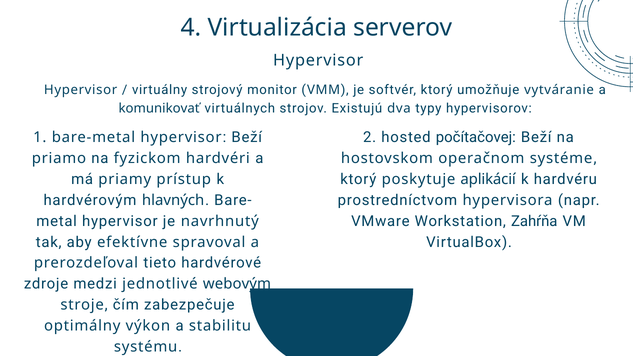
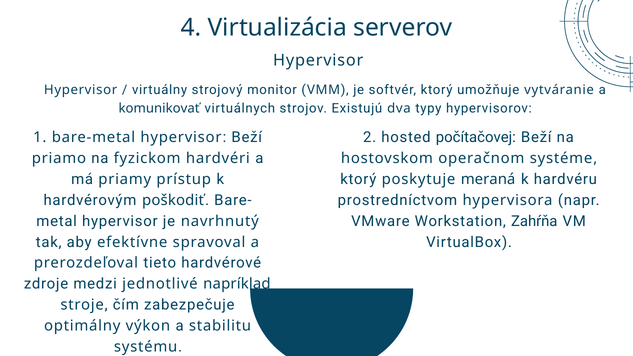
aplikácií: aplikácií -> meraná (488, 179)
hlavných: hlavných -> poškodiť (173, 200)
webovým: webovým -> napríklad (237, 284)
